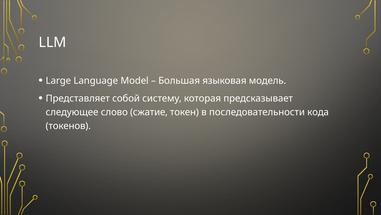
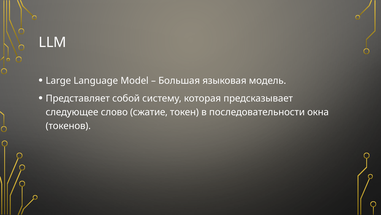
кода: кода -> окна (318, 112)
